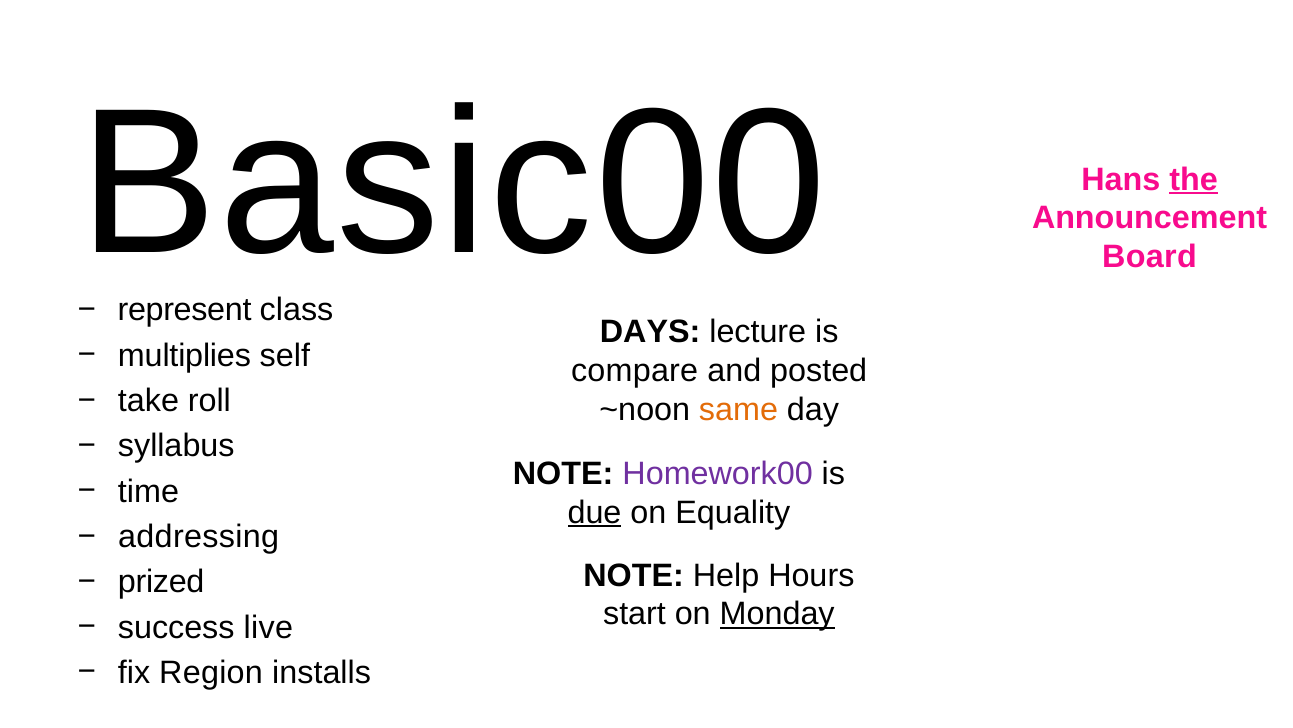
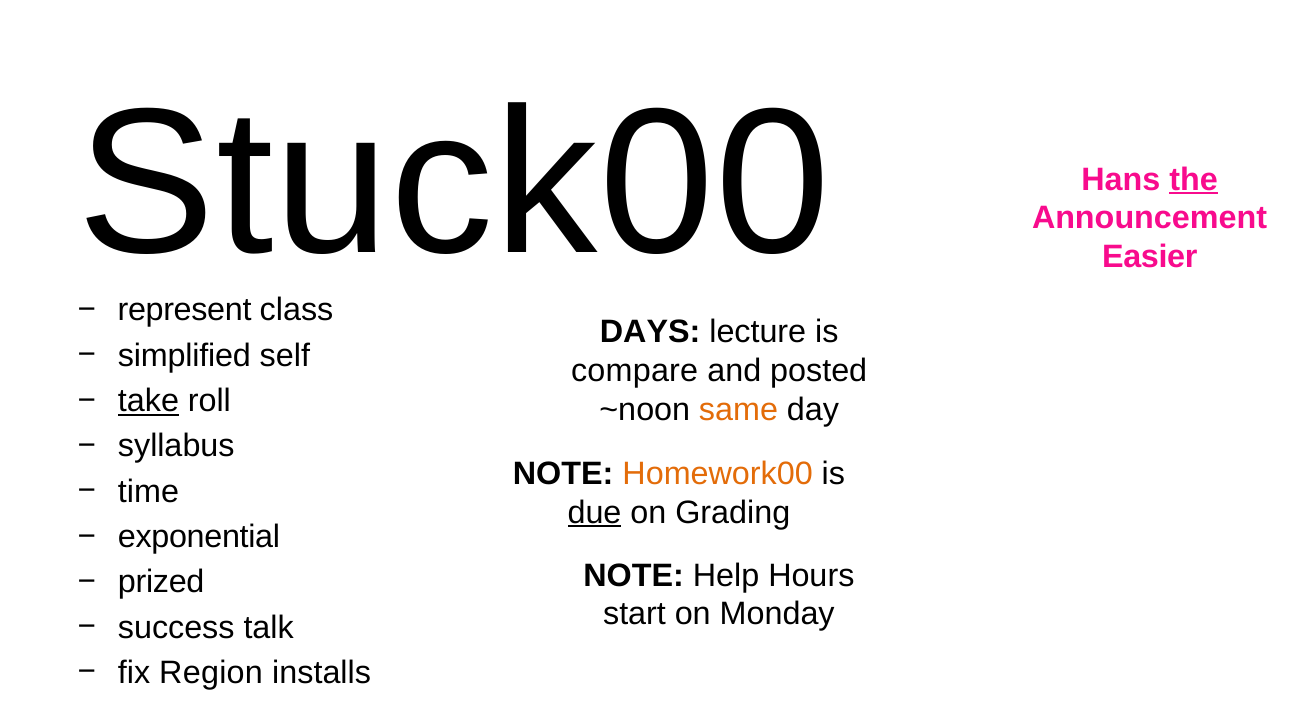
Basic00: Basic00 -> Stuck00 (454, 184)
Board: Board -> Easier (1150, 257)
multiplies: multiplies -> simplified (184, 355)
take underline: none -> present (149, 401)
Homework00 colour: purple -> orange (718, 473)
Equality: Equality -> Grading (733, 512)
addressing: addressing -> exponential (199, 536)
Monday underline: present -> none (777, 614)
live: live -> talk (269, 627)
